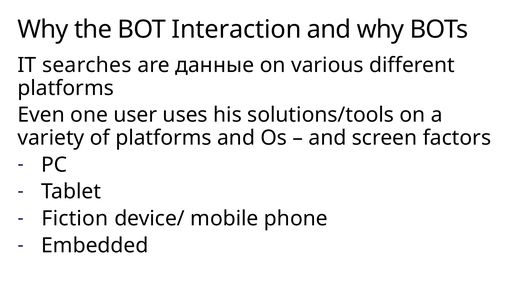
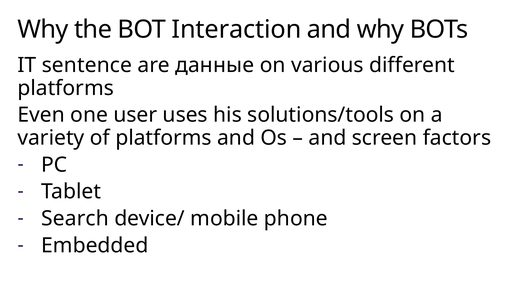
searches: searches -> sentence (87, 65)
Fiction: Fiction -> Search (75, 219)
